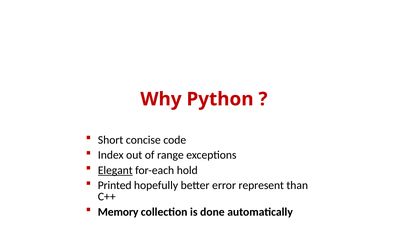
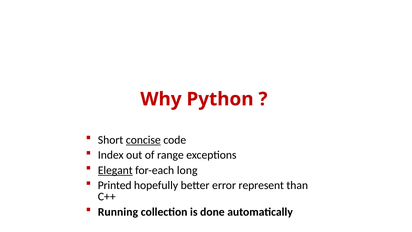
concise underline: none -> present (143, 140)
hold: hold -> long (187, 170)
Memory: Memory -> Running (118, 212)
